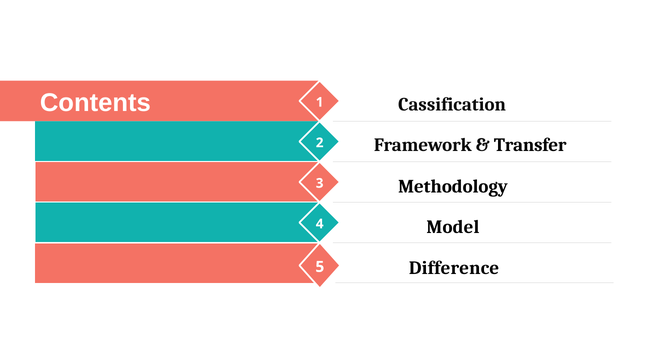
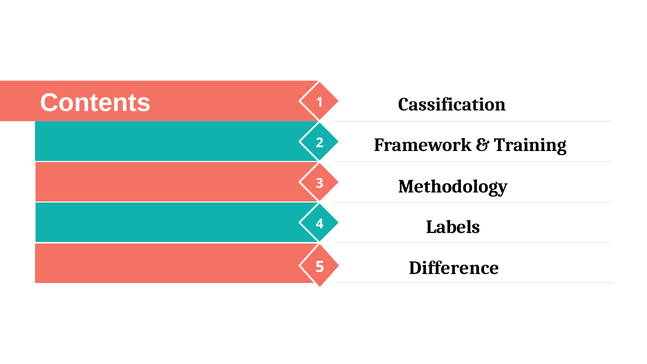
Transfer: Transfer -> Training (530, 145)
Model: Model -> Labels (453, 227)
